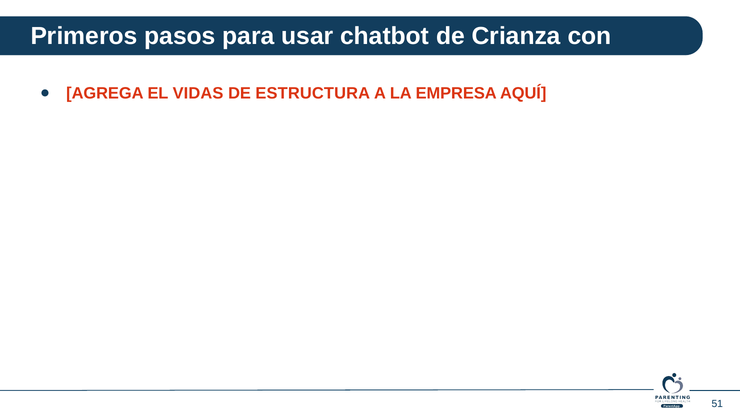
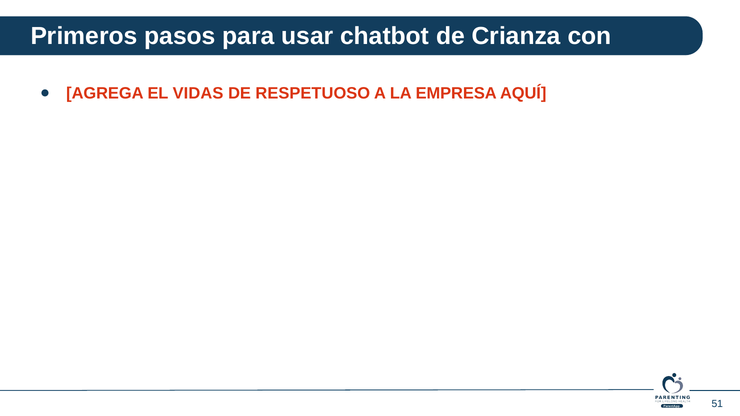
ESTRUCTURA: ESTRUCTURA -> RESPETUOSO (313, 93)
